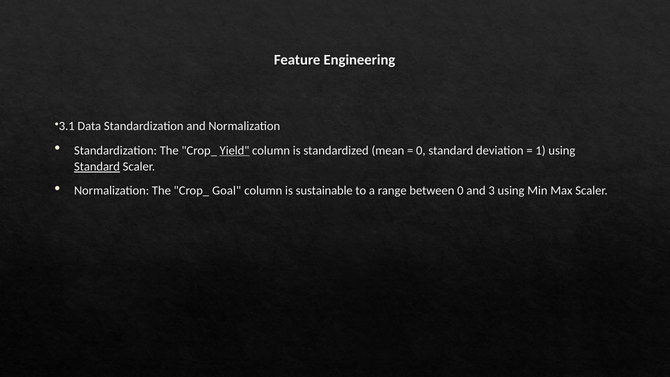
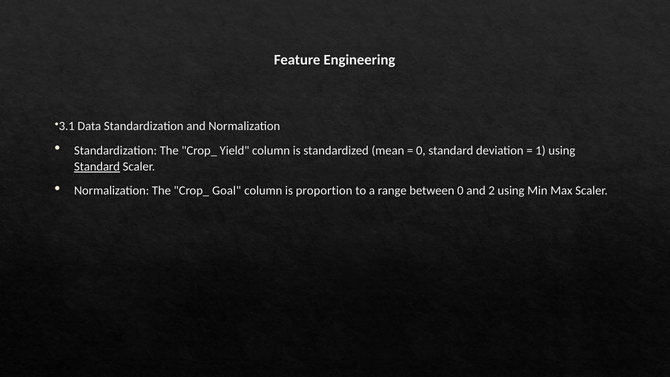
Yield underline: present -> none (235, 150)
sustainable: sustainable -> proportion (324, 191)
3: 3 -> 2 (492, 191)
